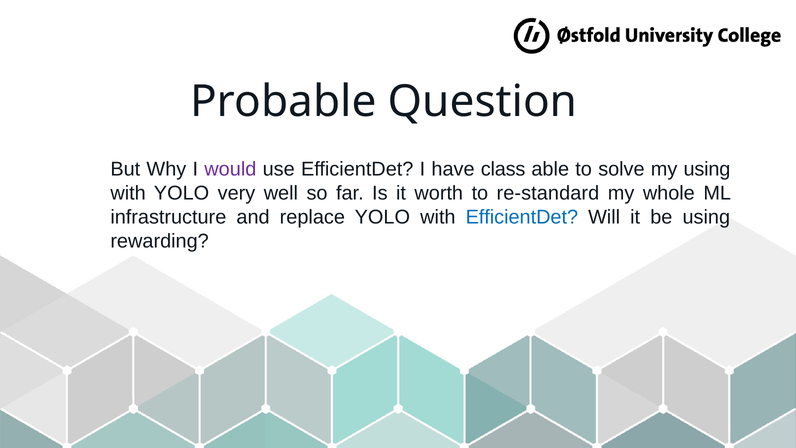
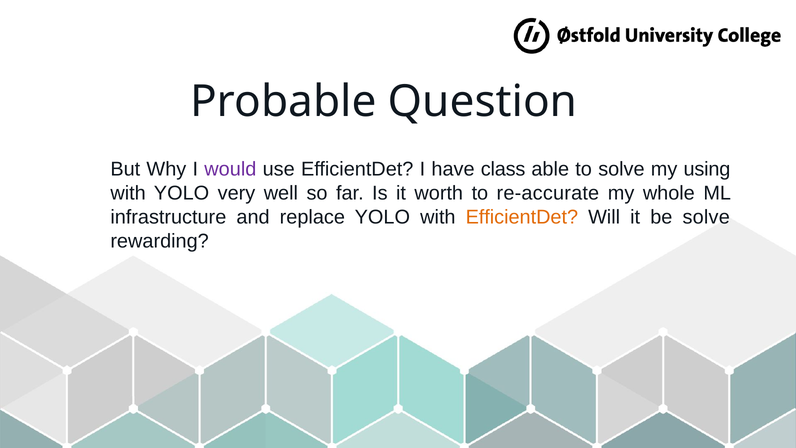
re-standard: re-standard -> re-accurate (548, 193)
EfficientDet colour: blue -> orange (522, 217)
be using: using -> solve (706, 217)
